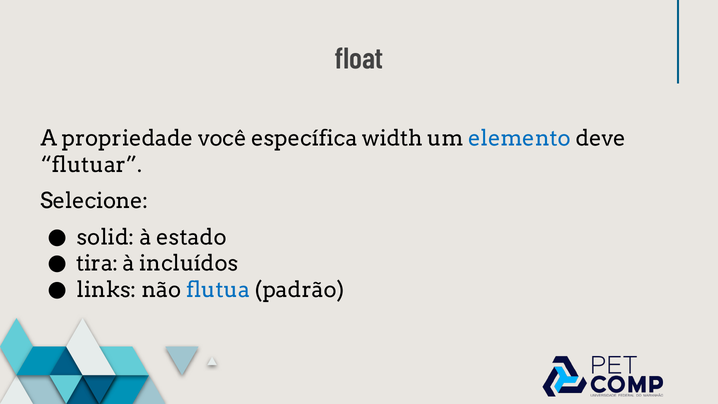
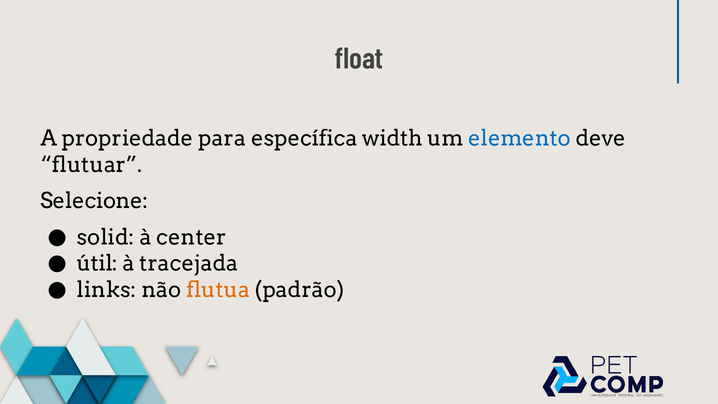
você: você -> para (222, 138)
estado: estado -> center (192, 237)
tira: tira -> útil (97, 264)
incluídos: incluídos -> tracejada (189, 264)
flutua colour: blue -> orange (218, 290)
